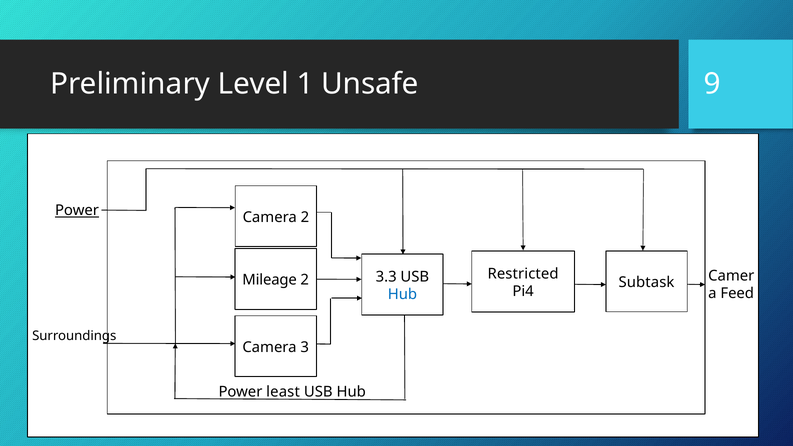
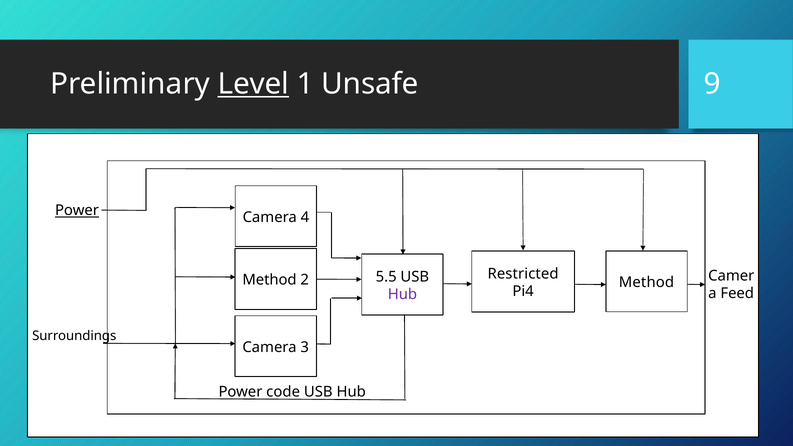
Level underline: none -> present (253, 84)
Camera 2: 2 -> 4 (305, 217)
Mileage: Mileage -> Method (270, 280)
3.3: 3.3 -> 5.5 (386, 277)
Subtask: Subtask -> Method (646, 282)
Hub colour: blue -> purple (402, 294)
least: least -> code (283, 392)
